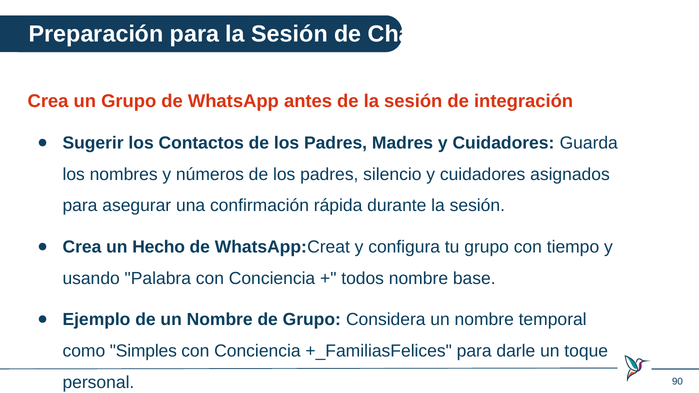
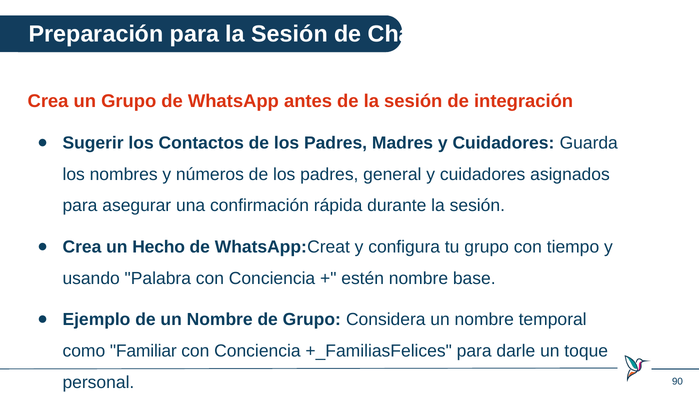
silencio: silencio -> general (392, 174)
todos: todos -> estén (363, 278)
Simples: Simples -> Familiar (143, 351)
